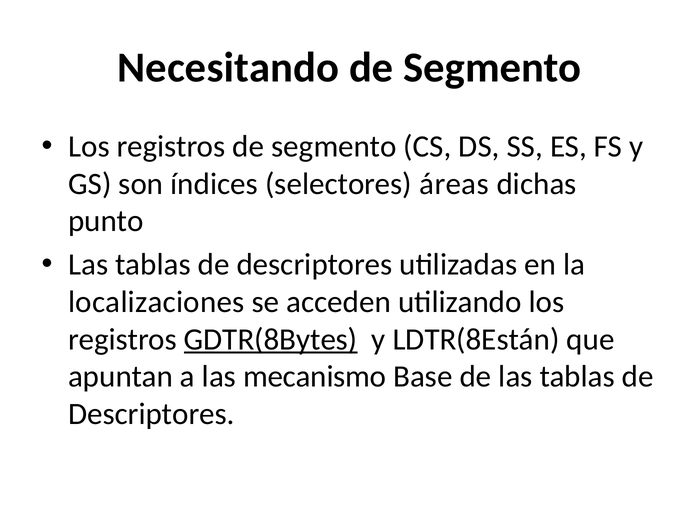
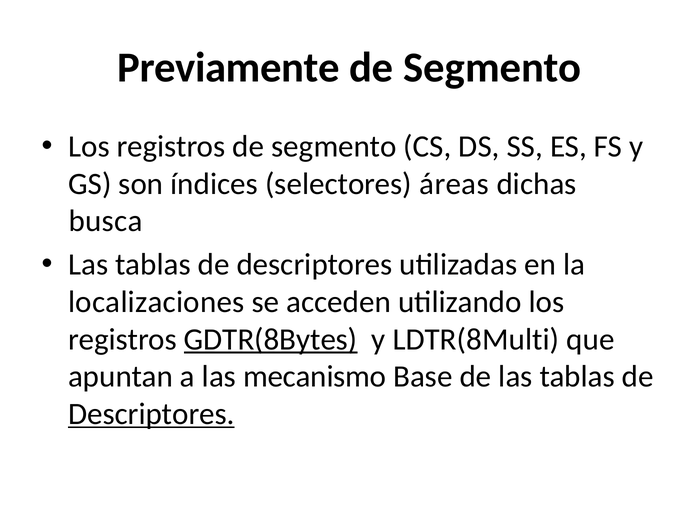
Necesitando: Necesitando -> Previamente (229, 68)
punto: punto -> busca (106, 221)
LDTR(8Están: LDTR(8Están -> LDTR(8Multi (476, 339)
Descriptores underline: none -> present (151, 414)
